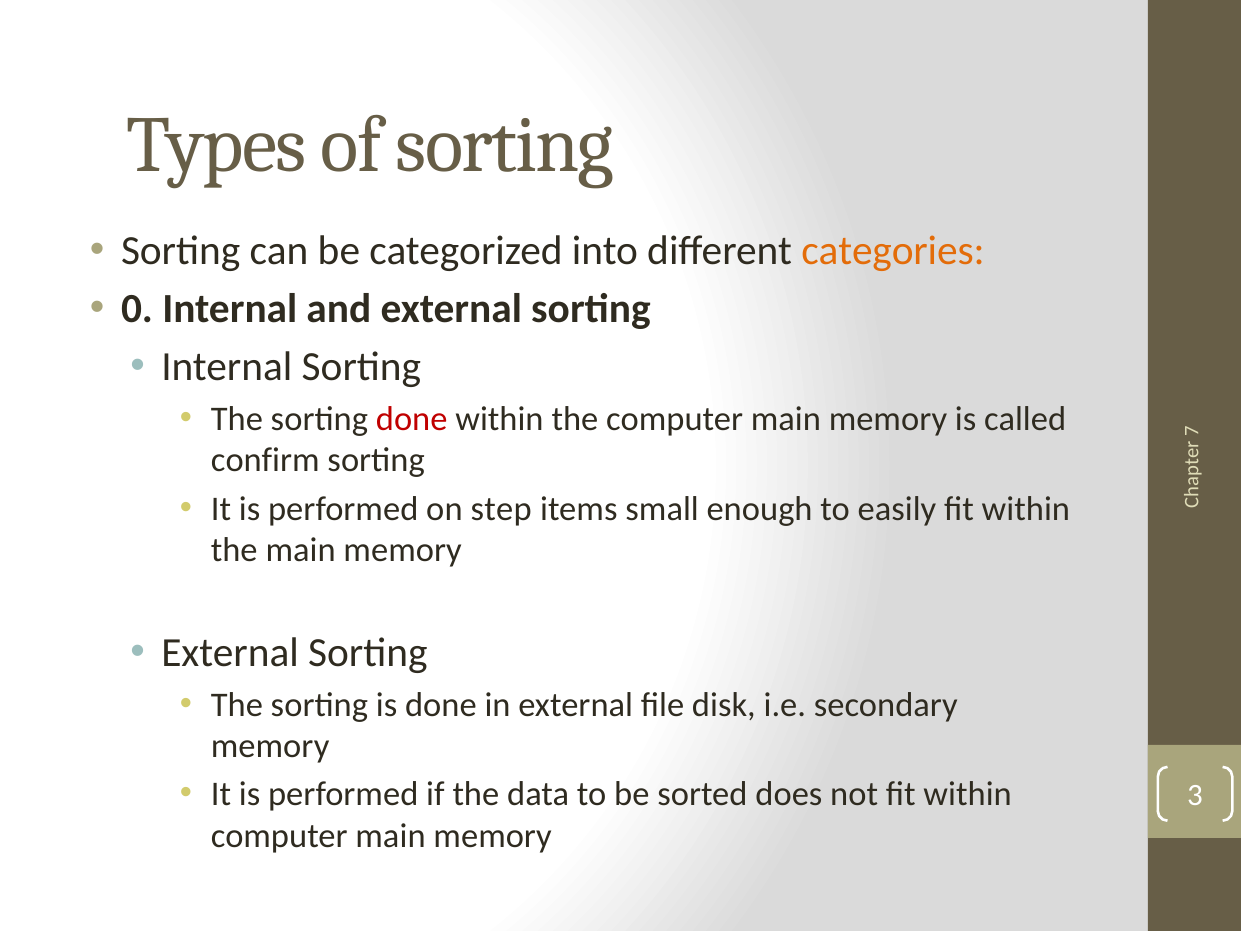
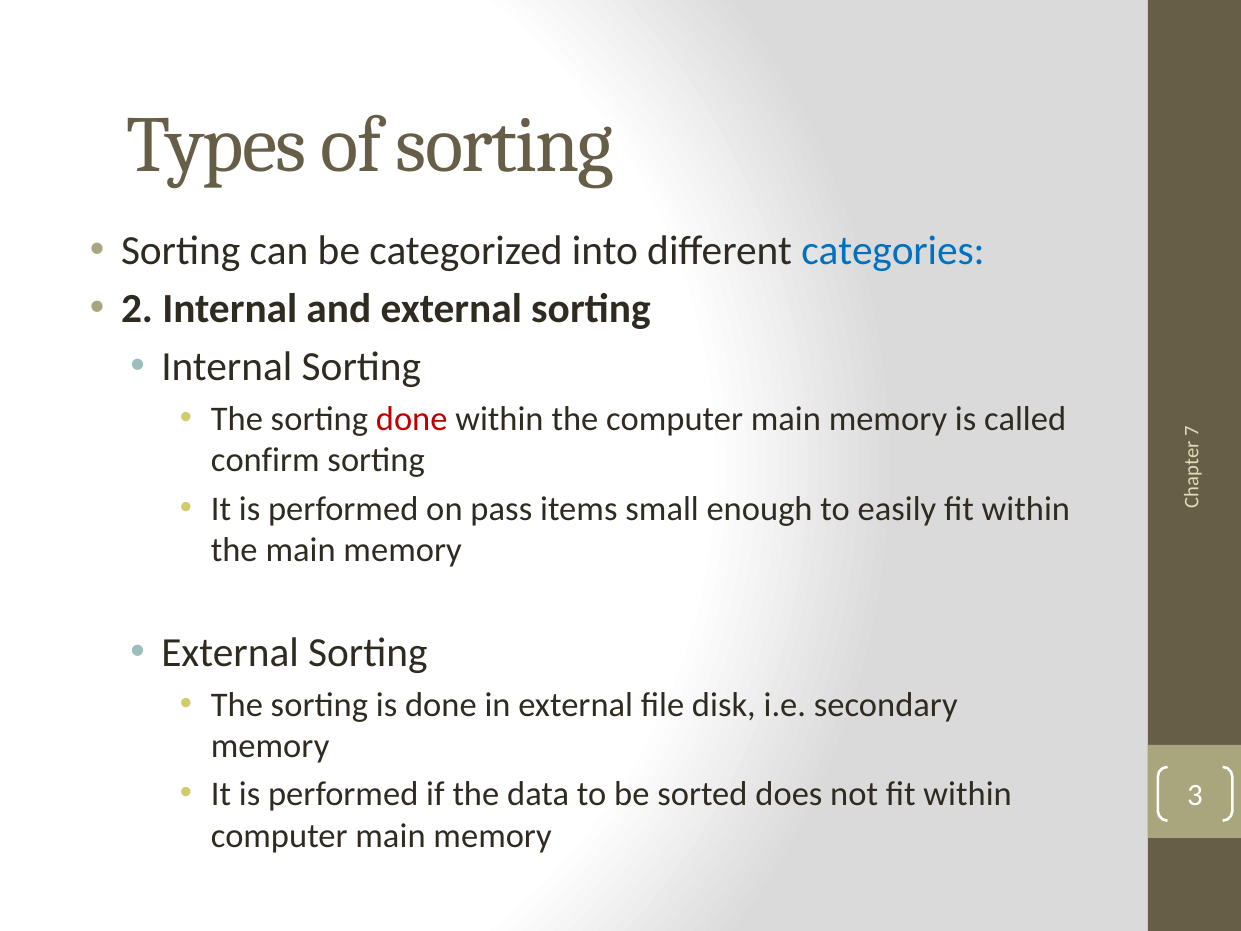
categories colour: orange -> blue (893, 251)
0: 0 -> 2 (137, 309)
step: step -> pass (501, 509)
